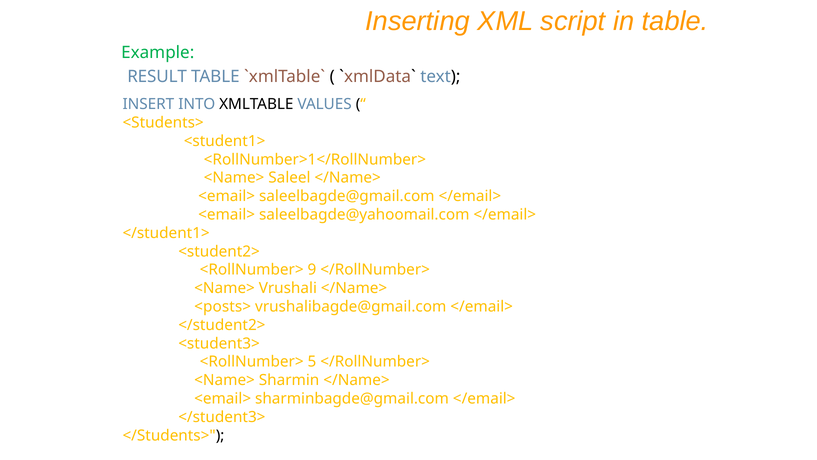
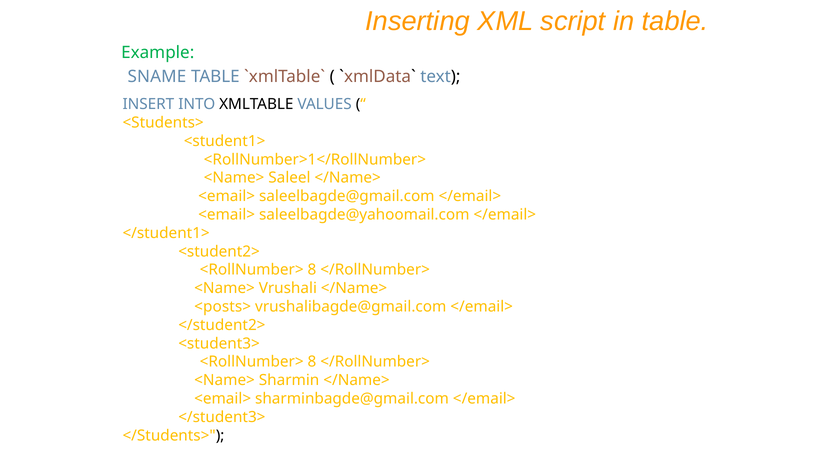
RESULT: RESULT -> SNAME (157, 77)
9: 9 -> 8 (312, 270)
5: 5 -> 8 (312, 362)
